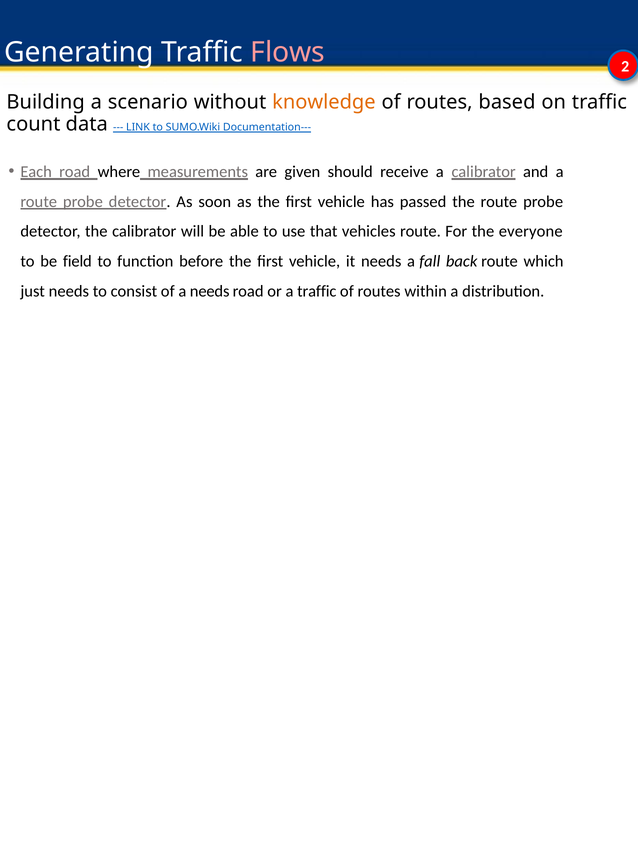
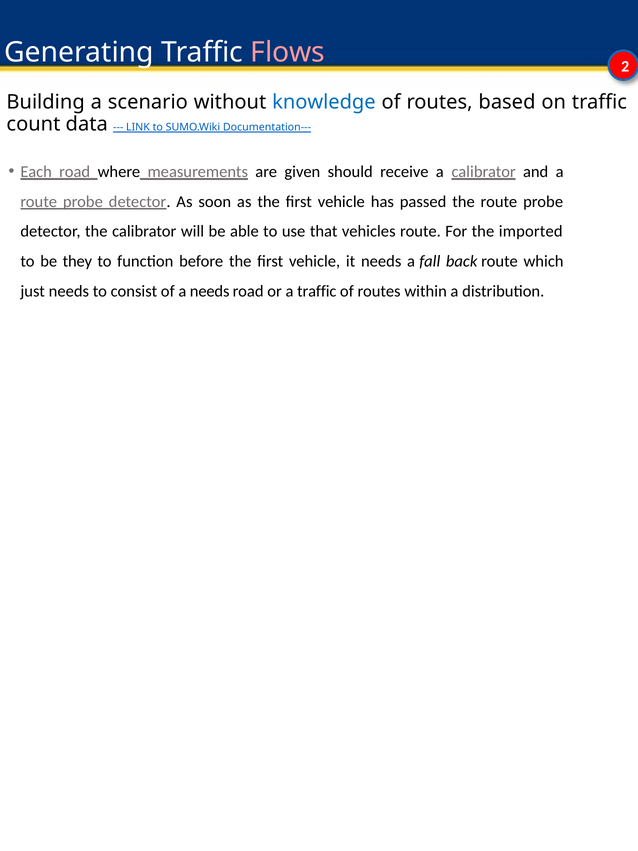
knowledge colour: orange -> blue (324, 102)
everyone: everyone -> imported (531, 231)
field: field -> they (77, 261)
